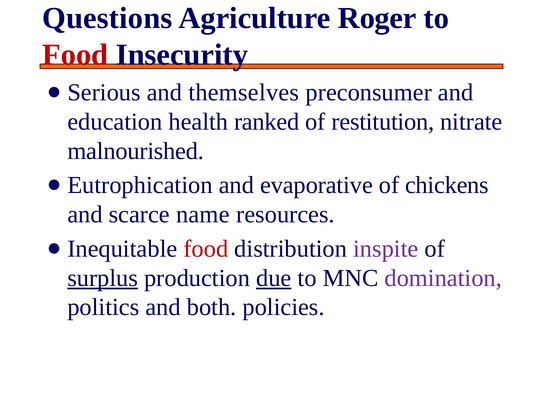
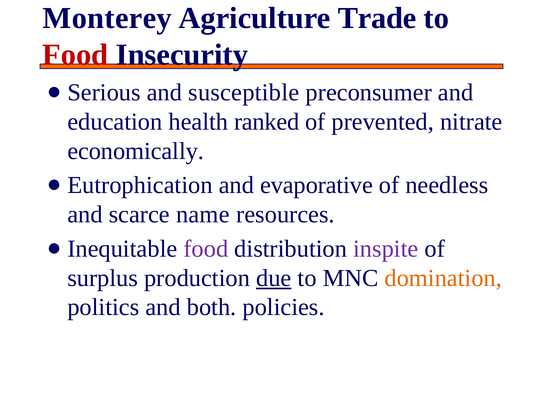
Questions: Questions -> Monterey (107, 18)
Roger: Roger -> Trade (377, 18)
themselves: themselves -> susceptible (244, 92)
restitution: restitution -> prevented (383, 122)
malnourished: malnourished -> economically (136, 151)
chickens: chickens -> needless (447, 185)
food colour: red -> purple (206, 249)
surplus underline: present -> none (103, 278)
domination colour: purple -> orange (443, 278)
